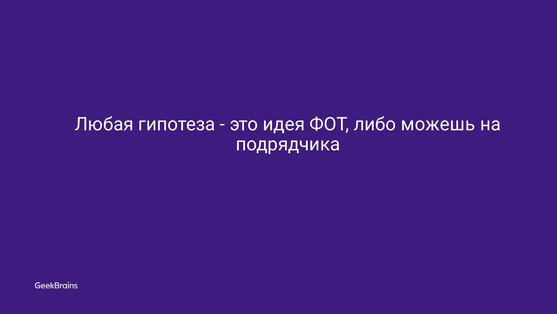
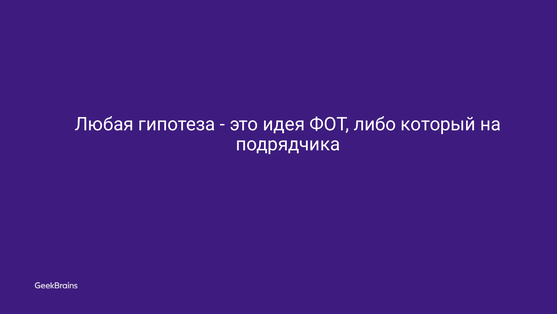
можешь: можешь -> который (438, 124)
